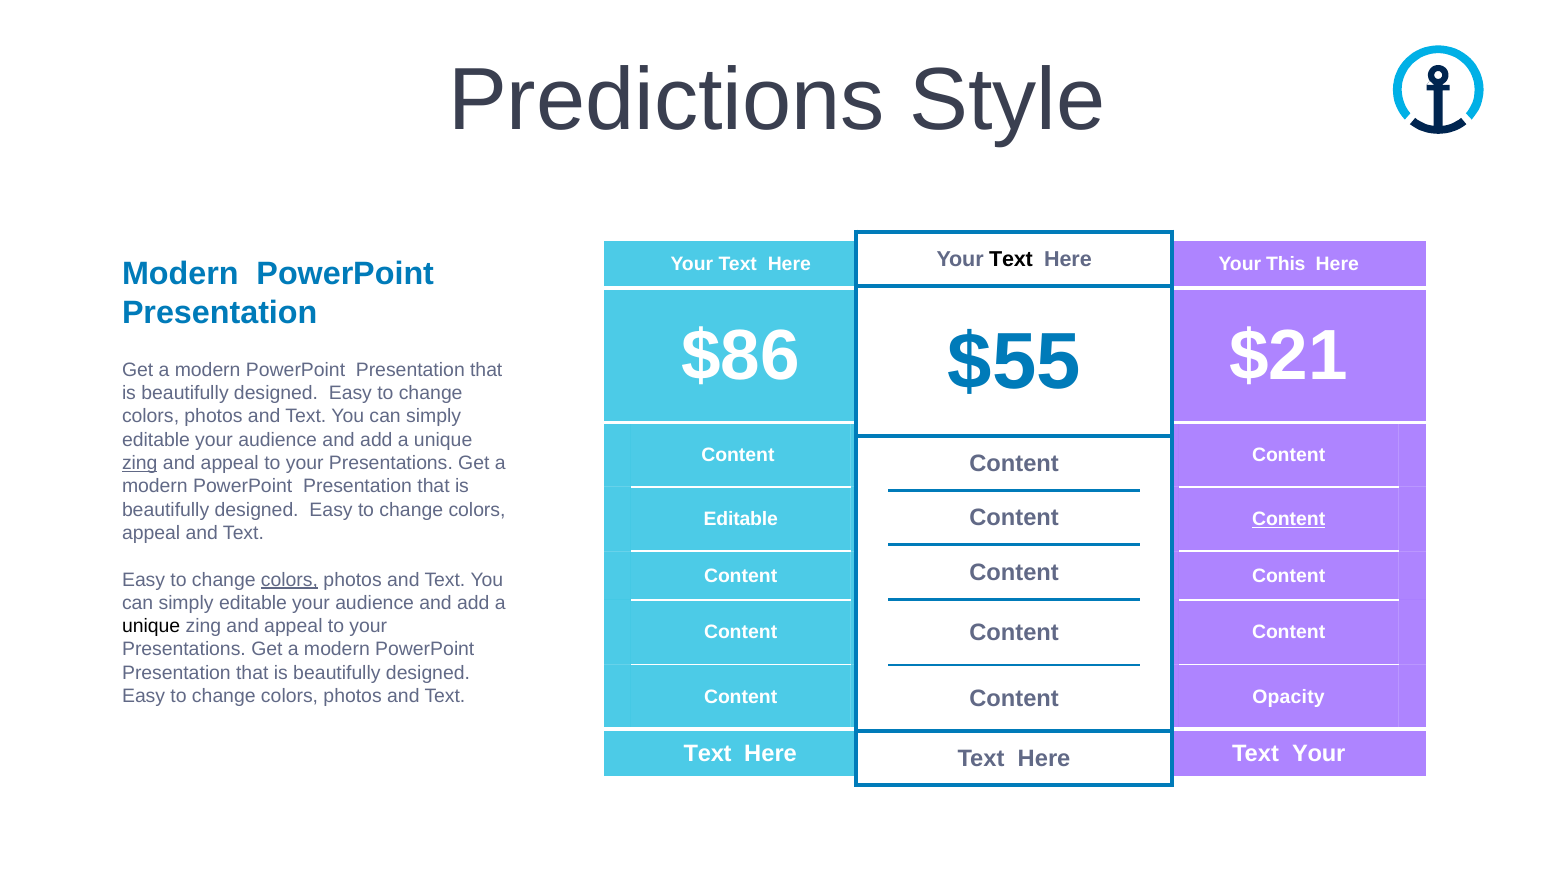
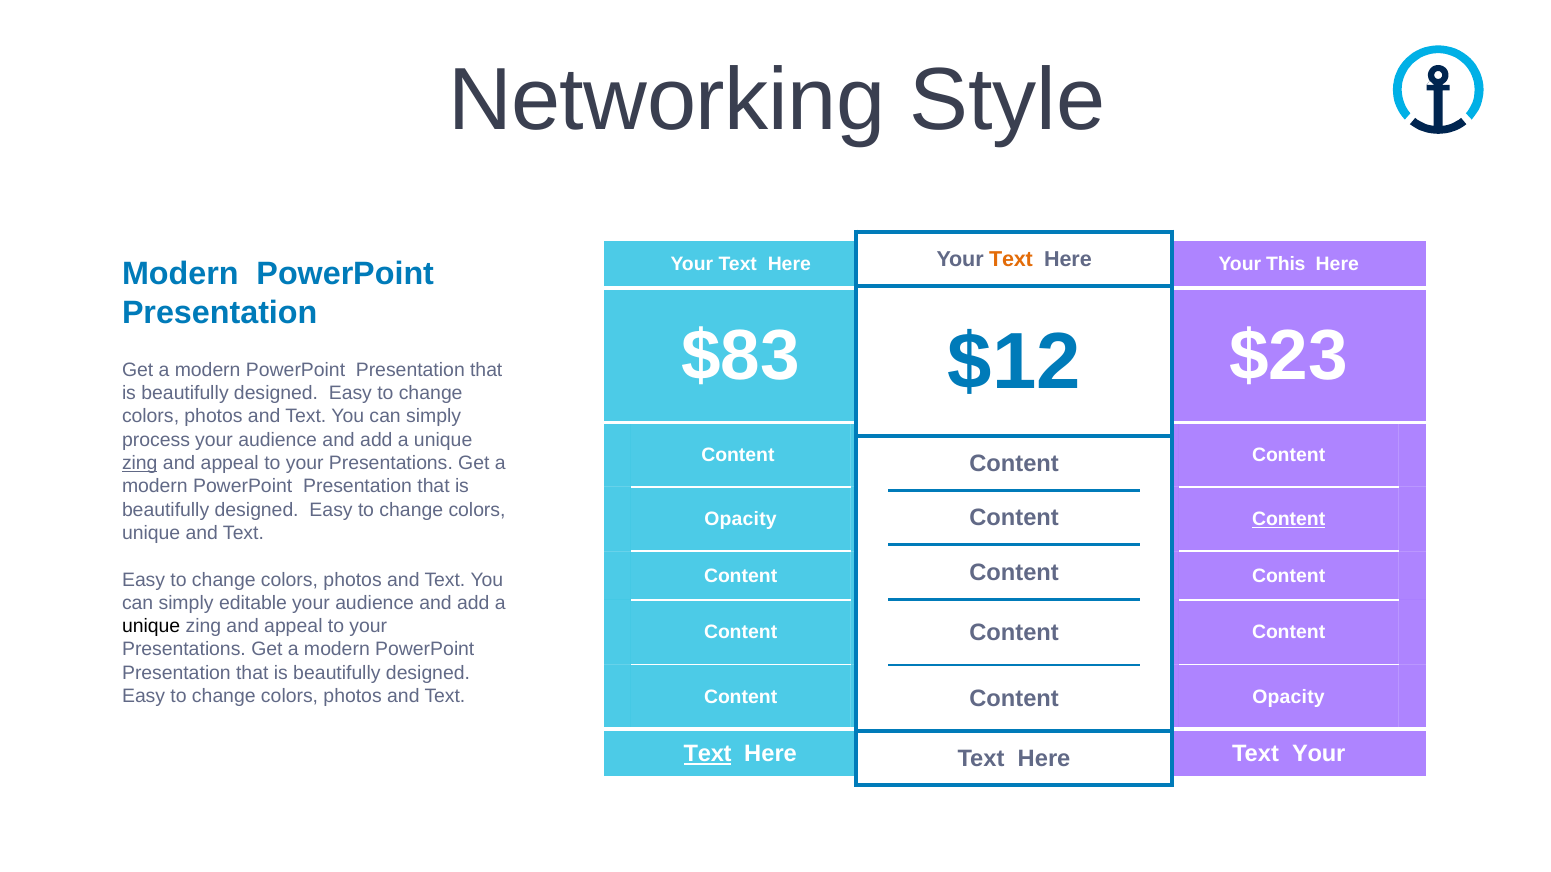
Predictions: Predictions -> Networking (667, 101)
Text colour: black -> orange (1011, 259)
$86: $86 -> $83 (741, 356)
$21: $21 -> $23 (1289, 356)
$55: $55 -> $12 (1014, 362)
editable: editable -> process (156, 440)
Editable: Editable -> Opacity (741, 520)
appeal: appeal -> unique (151, 533)
colors underline: present -> none (289, 580)
Text underline: none -> present (708, 754)
